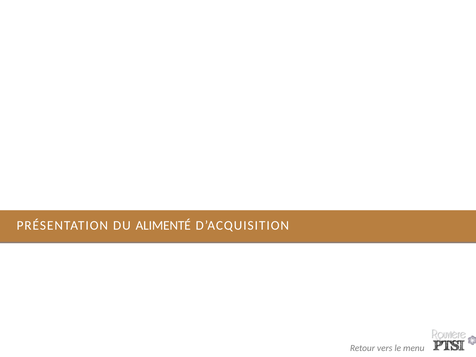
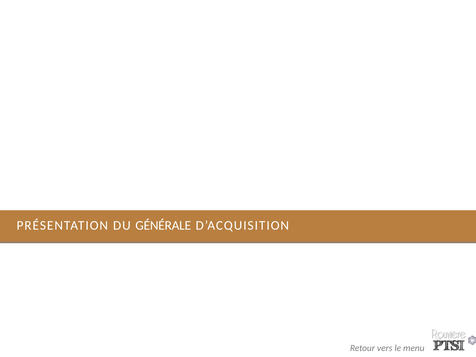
ALIMENTÉ: ALIMENTÉ -> GÉNÉRALE (163, 225)
